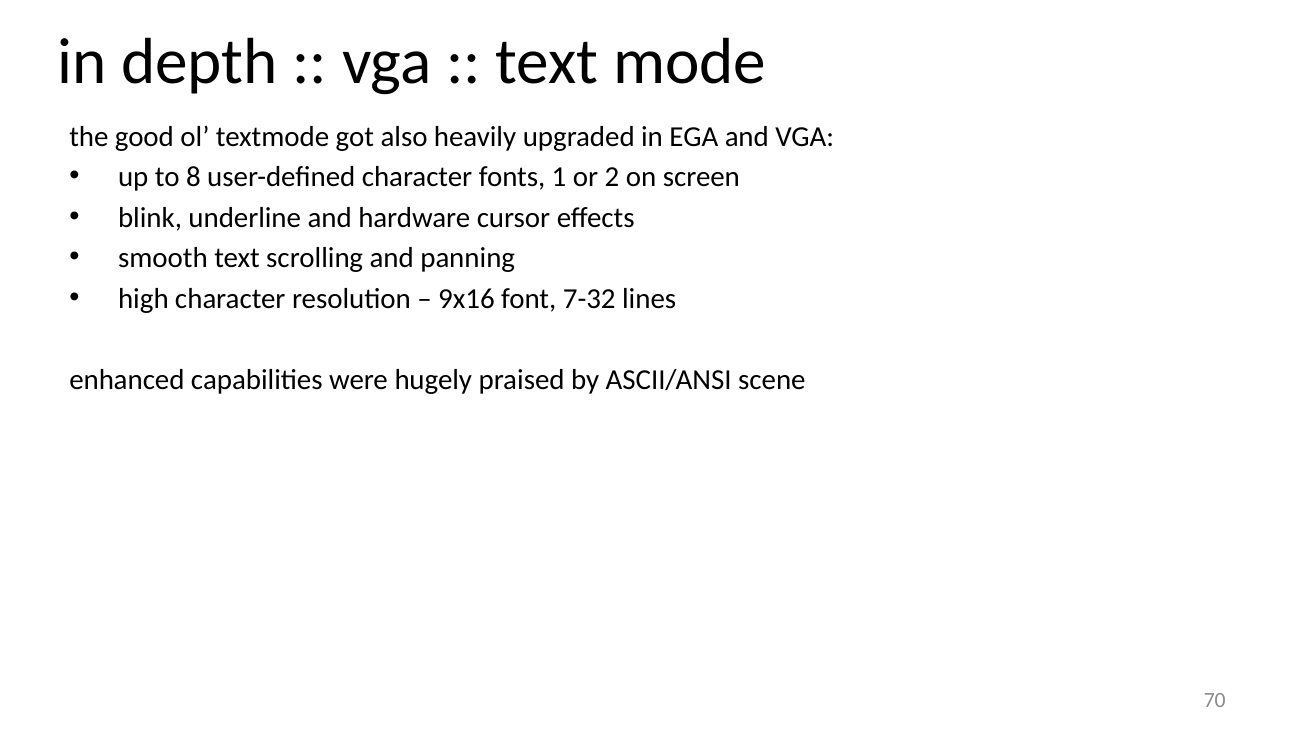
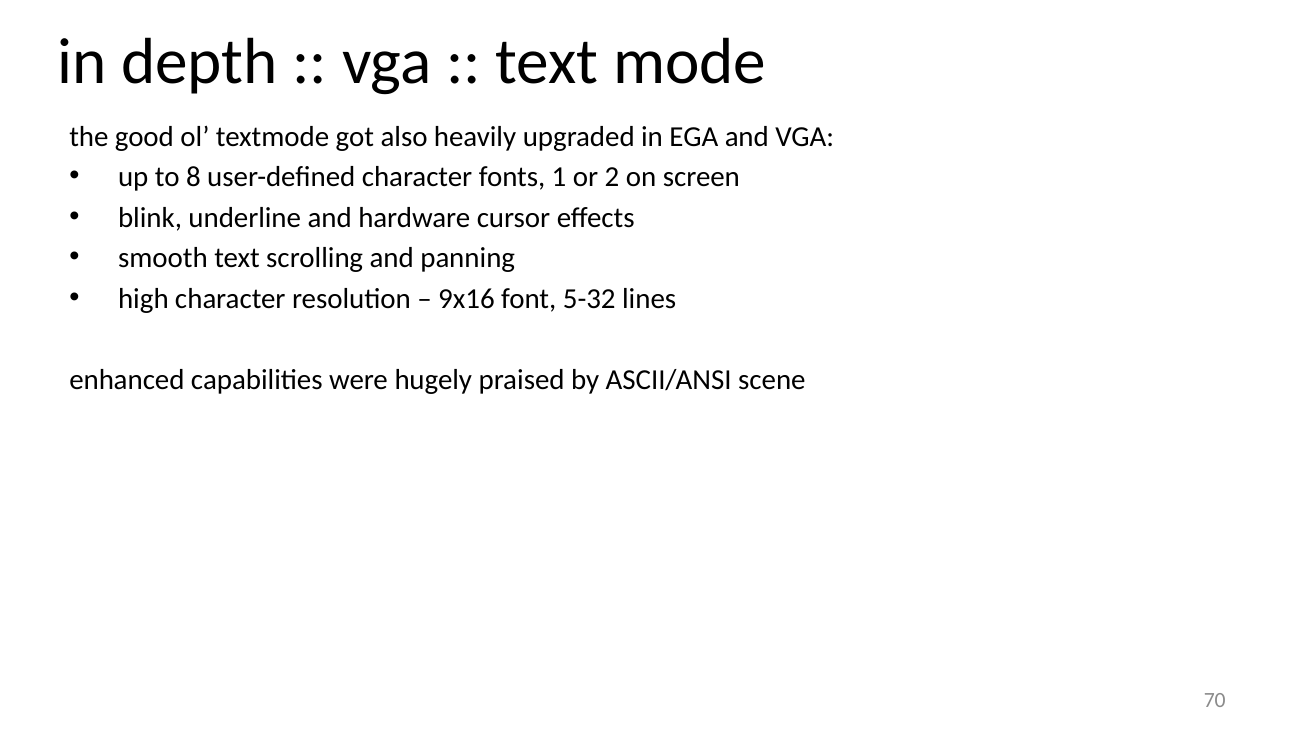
7-32: 7-32 -> 5-32 (589, 299)
